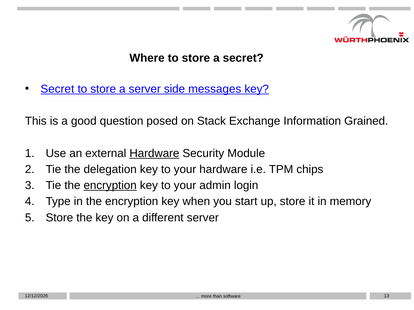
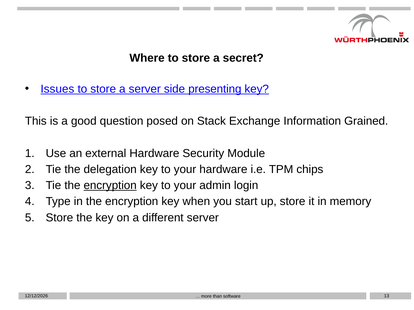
Secret: Secret -> Issues (57, 89)
messages: messages -> presenting (215, 89)
Hardware underline: present -> none (154, 154)
